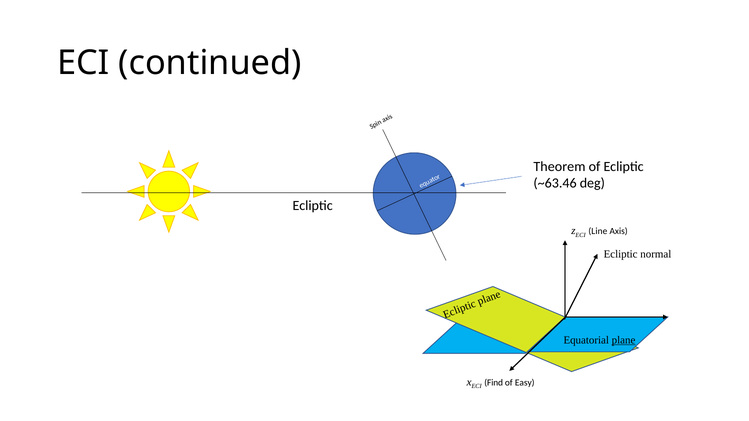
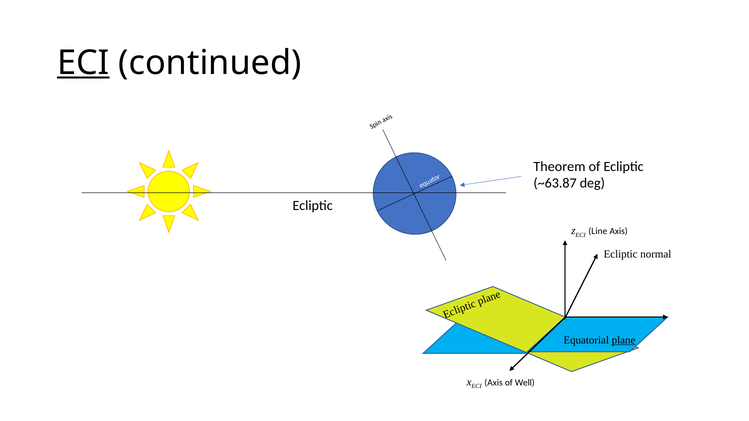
ECI underline: none -> present (83, 63)
~63.46: ~63.46 -> ~63.87 (555, 183)
ECI Find: Find -> Axis (494, 383)
Easy: Easy -> Well (525, 383)
